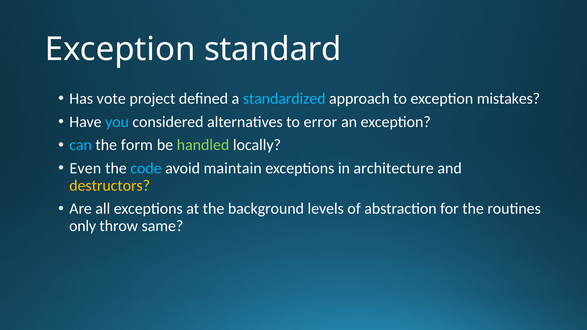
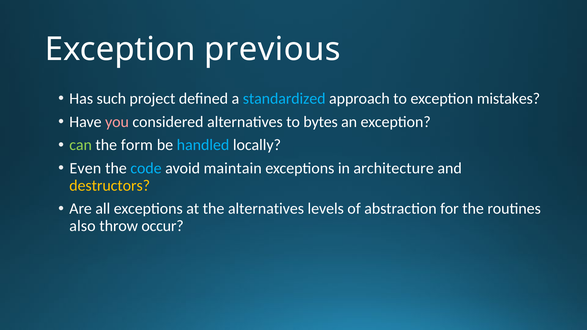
standard: standard -> previous (273, 49)
vote: vote -> such (111, 99)
you colour: light blue -> pink (117, 122)
error: error -> bytes (321, 122)
can colour: light blue -> light green (81, 145)
handled colour: light green -> light blue (203, 145)
the background: background -> alternatives (266, 209)
only: only -> also (82, 226)
same: same -> occur (163, 226)
